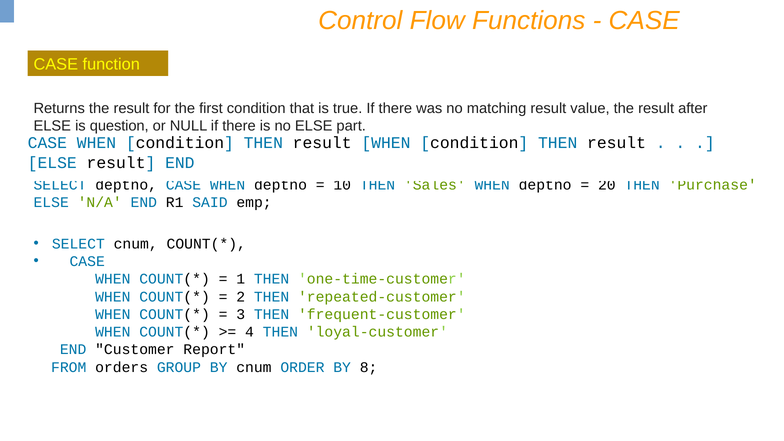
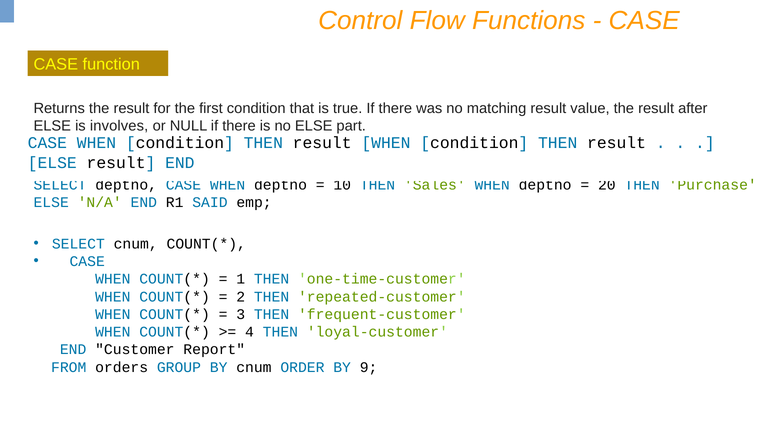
question: question -> involves (119, 126)
8: 8 -> 9 (369, 367)
